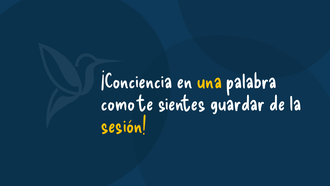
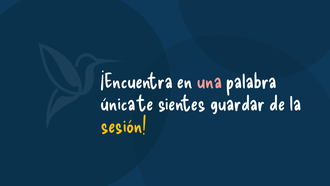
¡Conciencia: ¡Conciencia -> ¡Encuentra (137, 81)
una colour: yellow -> pink (209, 81)
como: como -> única (118, 104)
